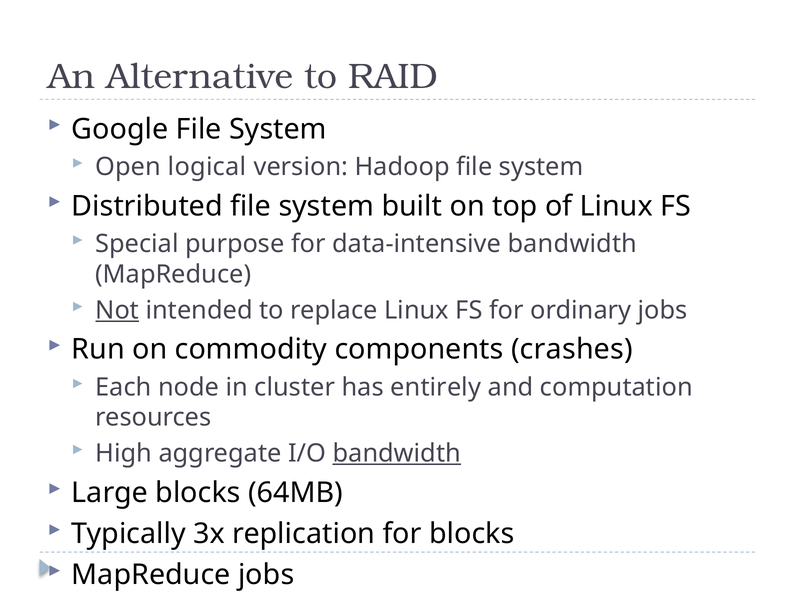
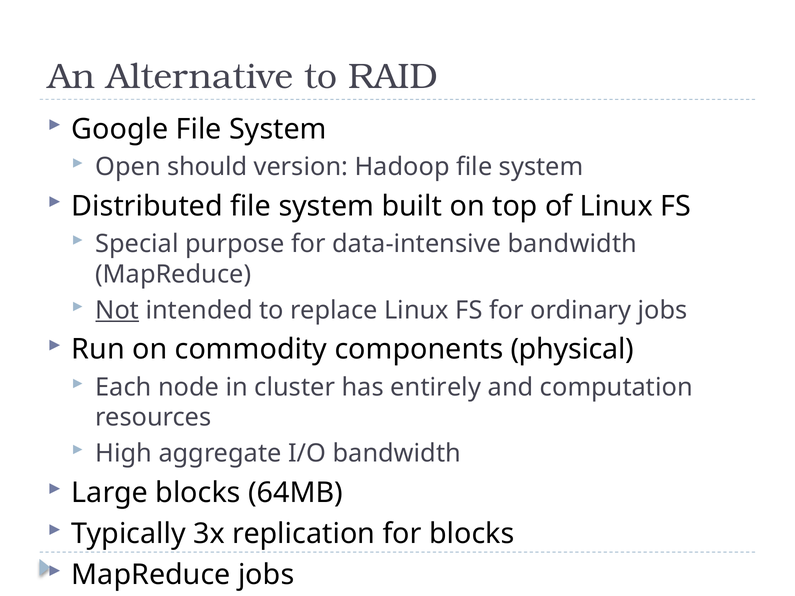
logical: logical -> should (207, 167)
crashes: crashes -> physical (572, 350)
bandwidth underline: present -> none (397, 454)
